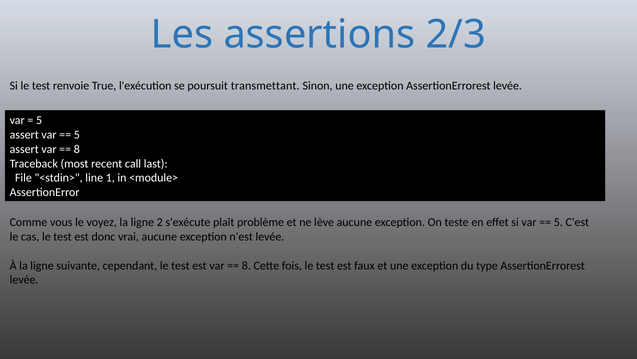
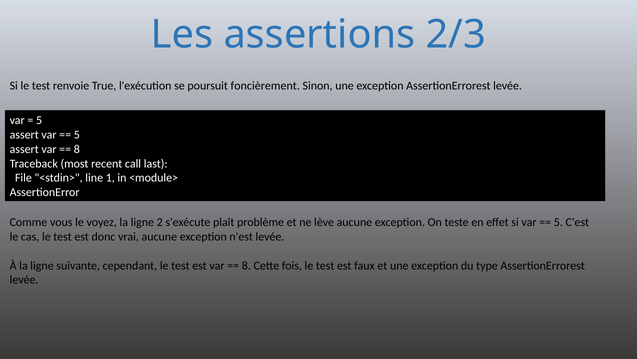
transmettant: transmettant -> foncièrement (265, 86)
